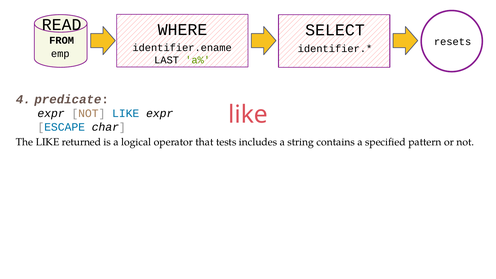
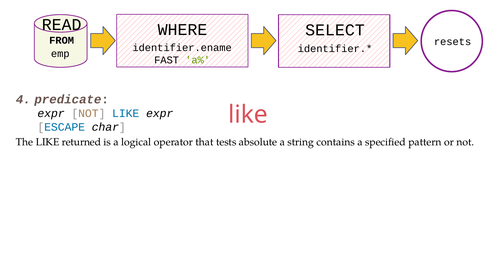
LAST: LAST -> FAST (167, 60)
includes: includes -> absolute (258, 142)
